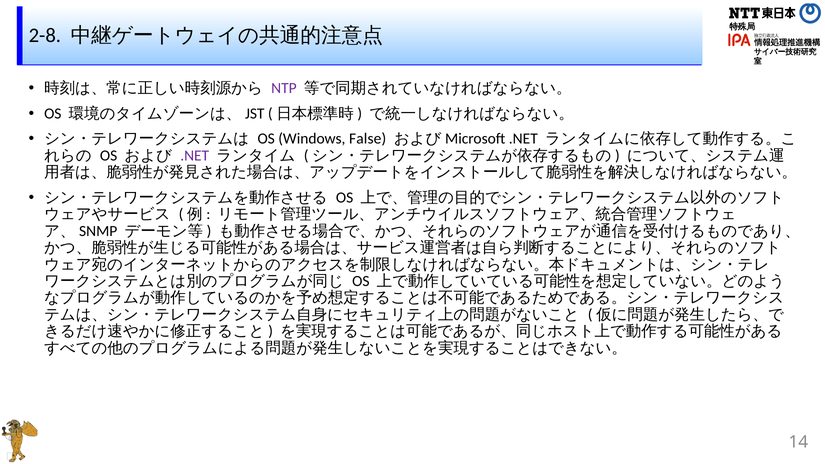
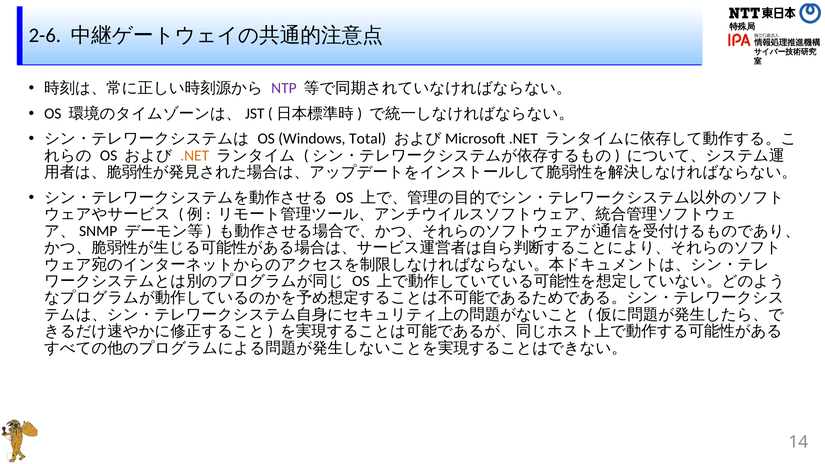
2-8: 2-8 -> 2-6 (45, 35)
False: False -> Total (368, 139)
.NET colour: purple -> orange (195, 156)
